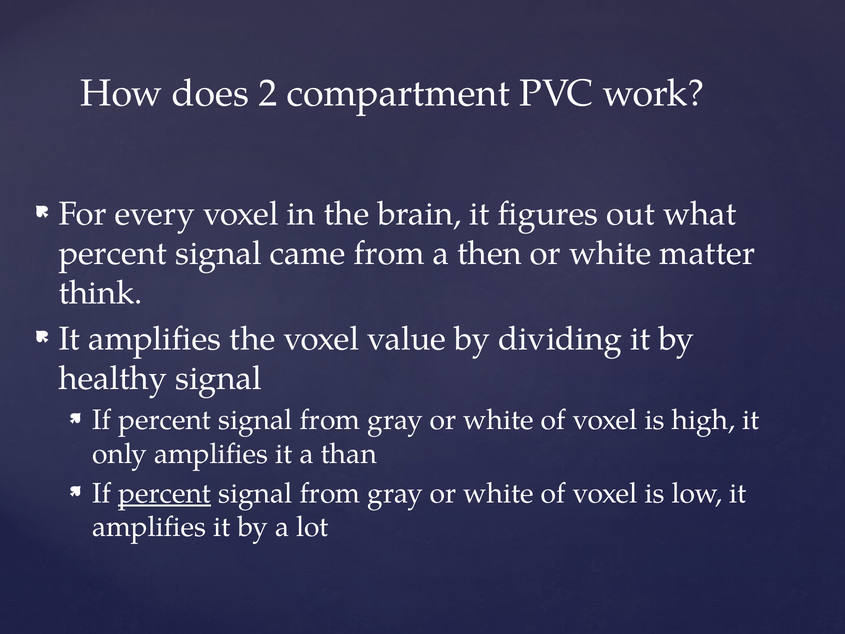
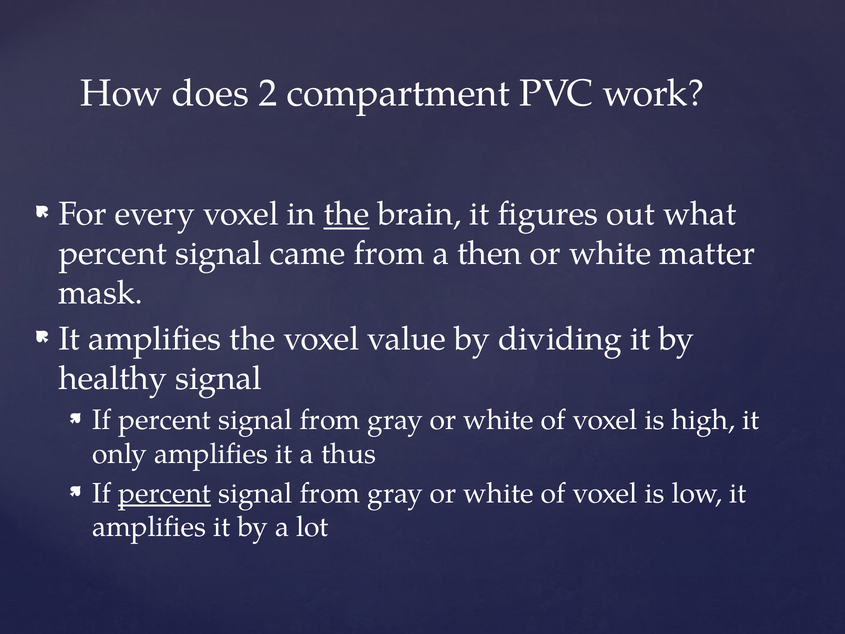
the underline: none -> present (346, 214)
think: think -> mask (101, 293)
than: than -> thus (349, 454)
